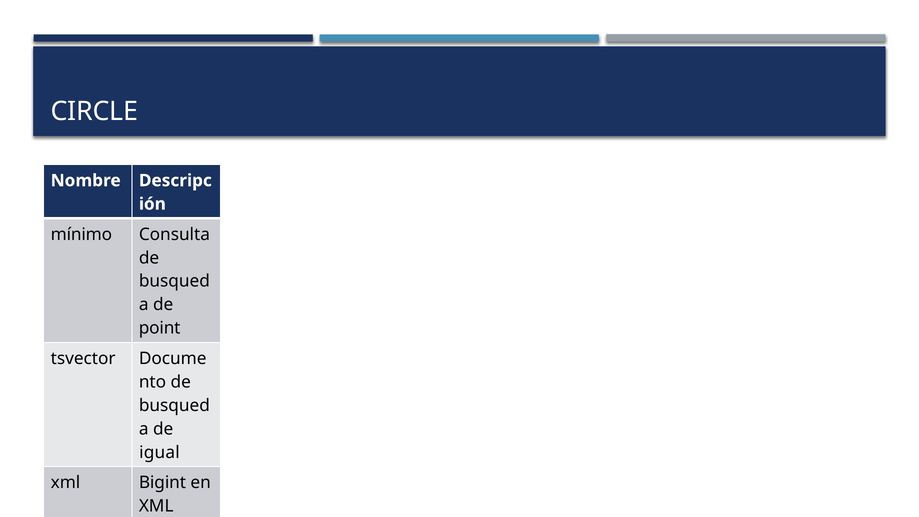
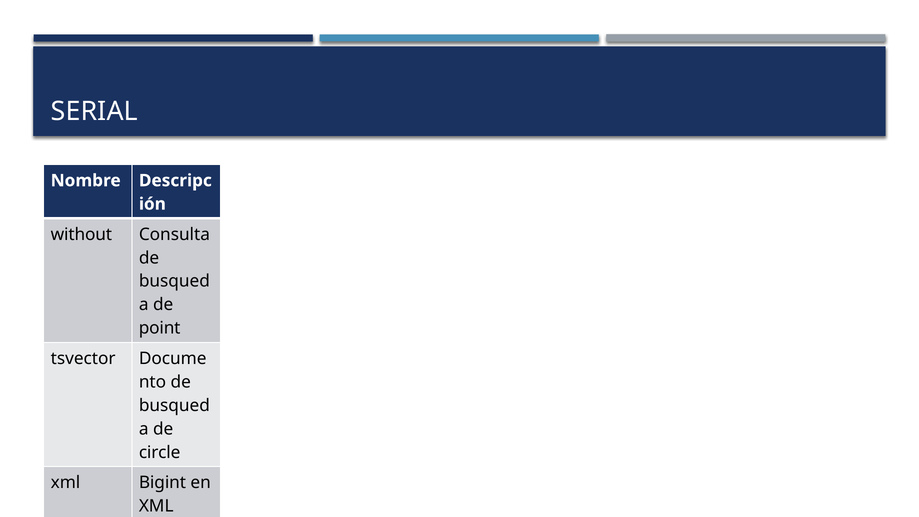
CIRCLE: CIRCLE -> SERIAL (94, 112)
mínimo: mínimo -> without (81, 234)
igual: igual -> circle (160, 452)
